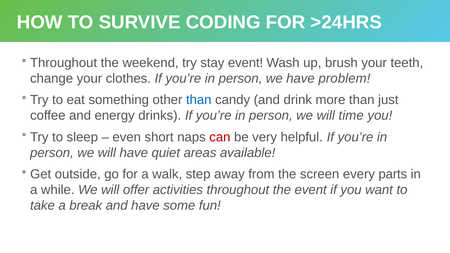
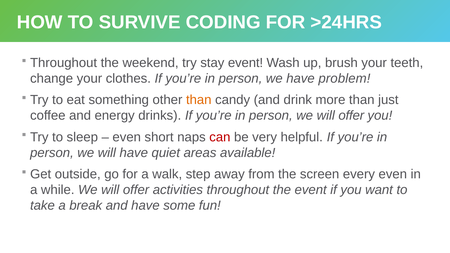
than colour: blue -> orange (199, 100)
person we will time: time -> offer (351, 116)
every parts: parts -> even (393, 174)
